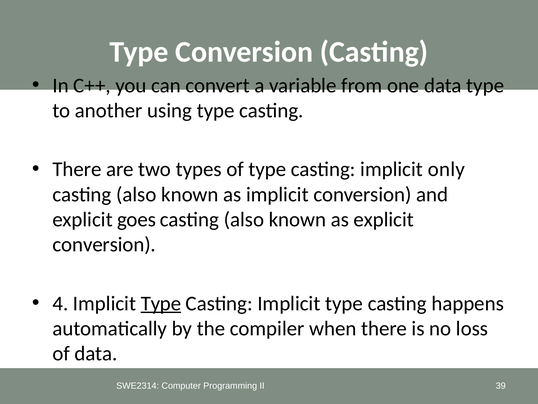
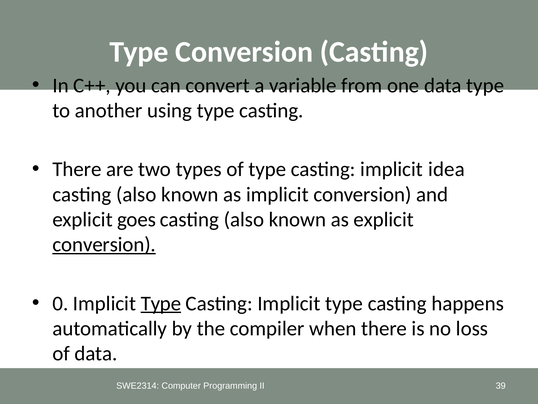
only: only -> idea (446, 169)
conversion underline: none -> present (104, 244)
4: 4 -> 0 (60, 303)
